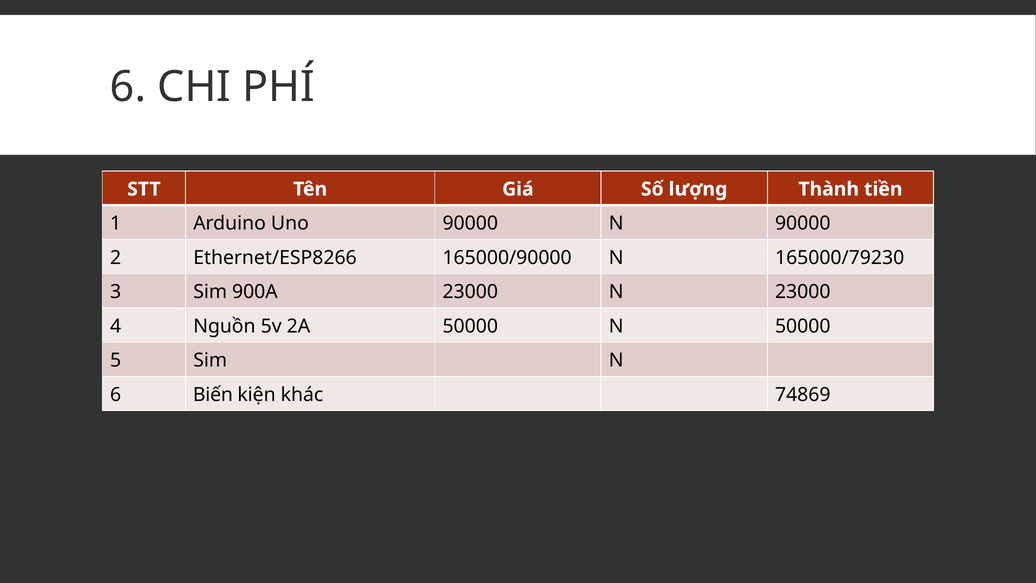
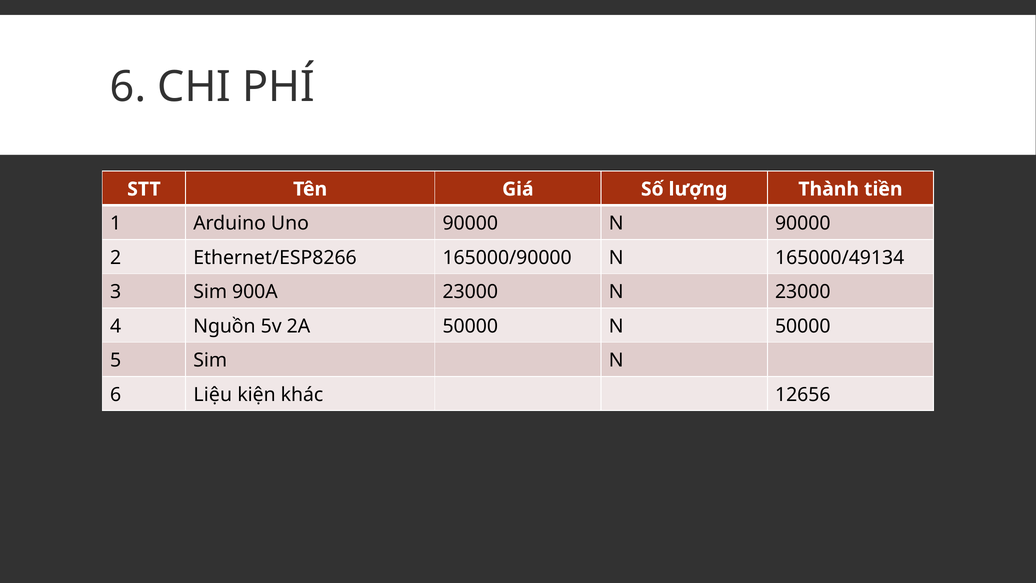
165000/79230: 165000/79230 -> 165000/49134 (840, 258)
Biến: Biến -> Liệu (213, 394)
74869: 74869 -> 12656 (803, 394)
